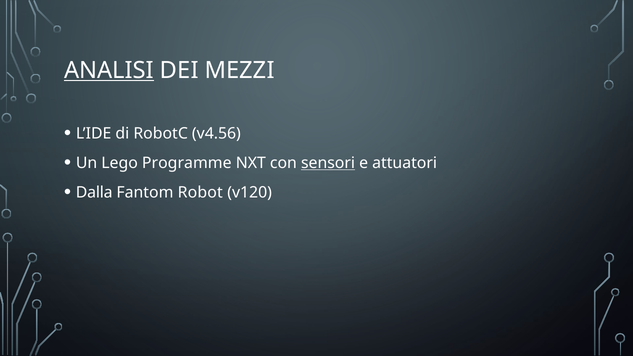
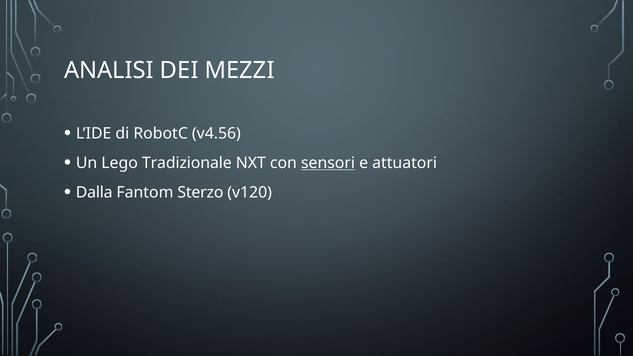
ANALISI underline: present -> none (109, 70)
Programme: Programme -> Tradizionale (187, 163)
Robot: Robot -> Sterzo (200, 192)
